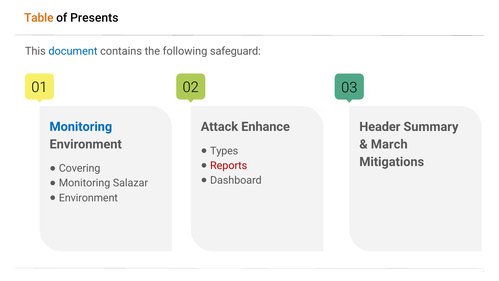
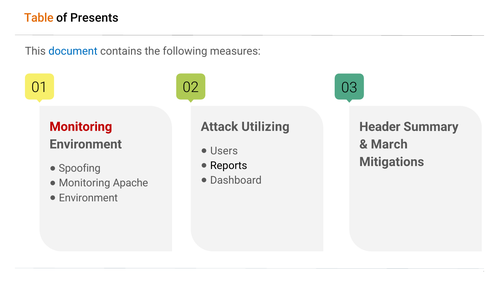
safeguard: safeguard -> measures (235, 51)
Monitoring colour: blue -> red (81, 127)
Enhance: Enhance -> Utilizing (265, 127)
Types: Types -> Users (224, 151)
Reports colour: red -> black (229, 165)
Covering: Covering -> Spoofing (80, 168)
Salazar: Salazar -> Apache (131, 183)
